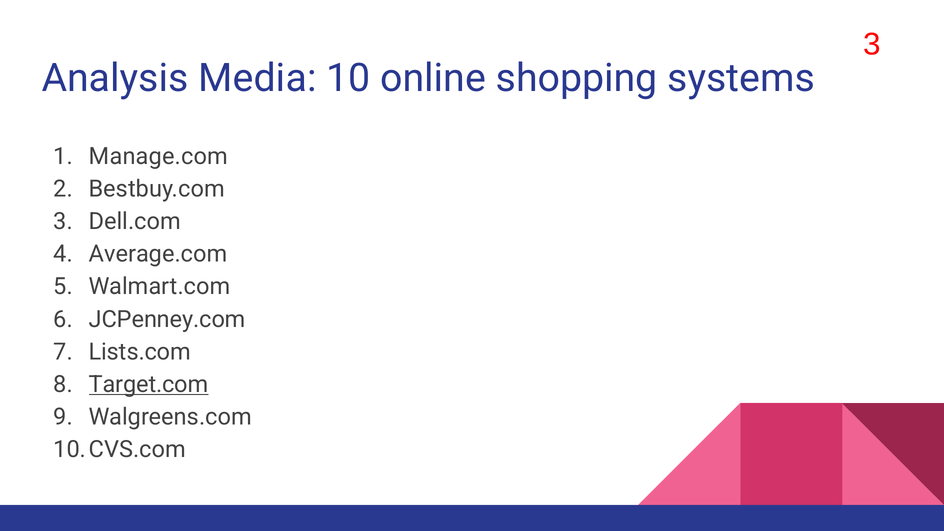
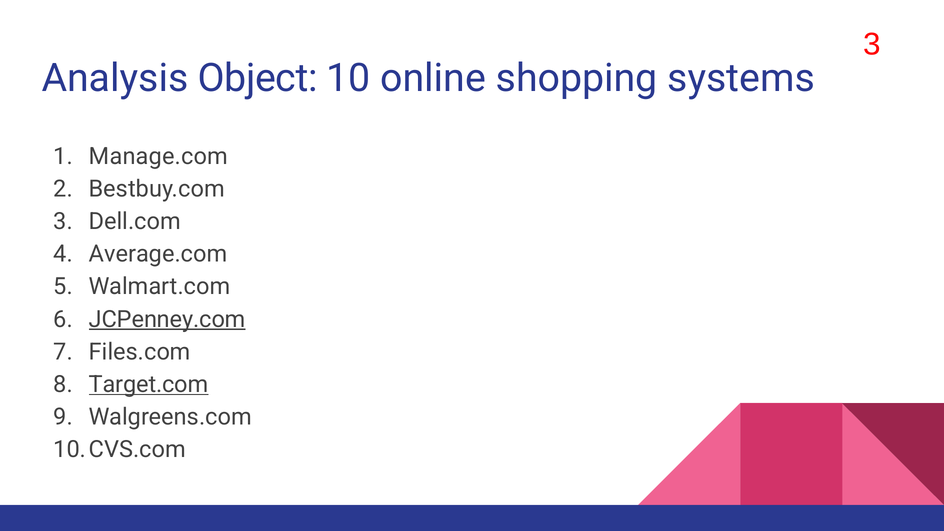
Media: Media -> Object (258, 78)
JCPenney.com underline: none -> present (167, 319)
Lists.com: Lists.com -> Files.com (140, 352)
